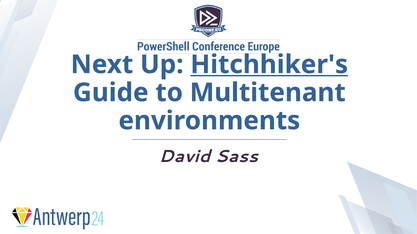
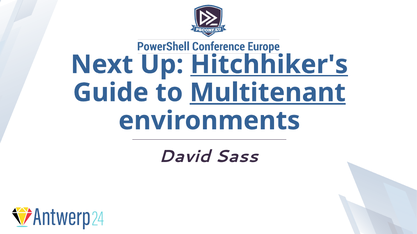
Multitenant underline: none -> present (268, 93)
